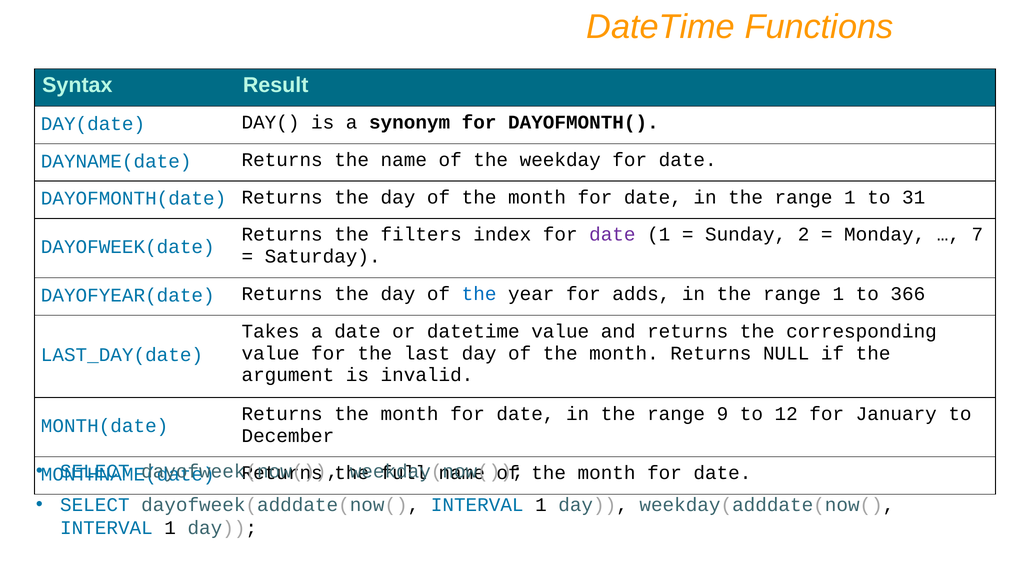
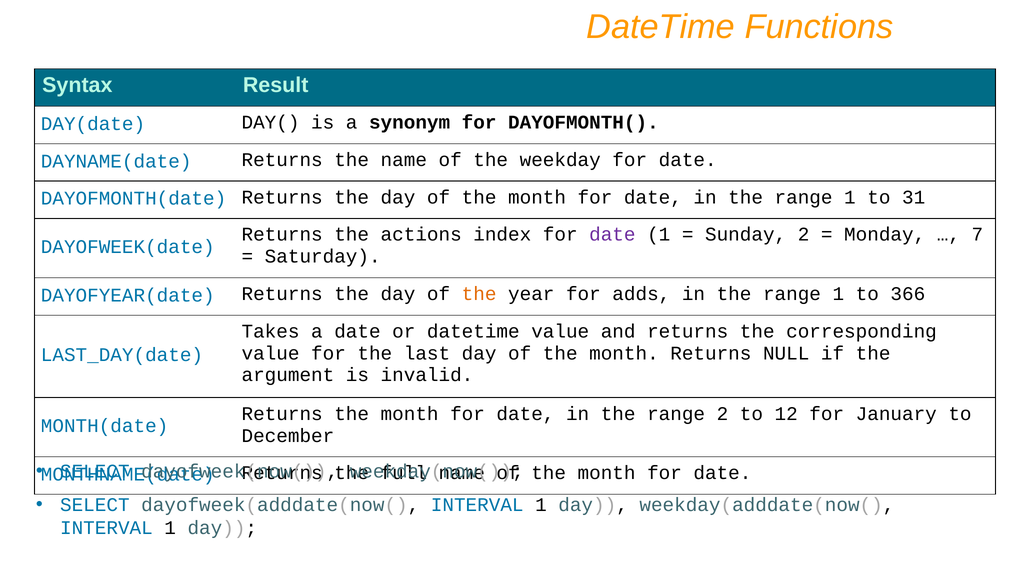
filters: filters -> actions (421, 234)
the colour: blue -> orange (479, 294)
range 9: 9 -> 2 (722, 413)
